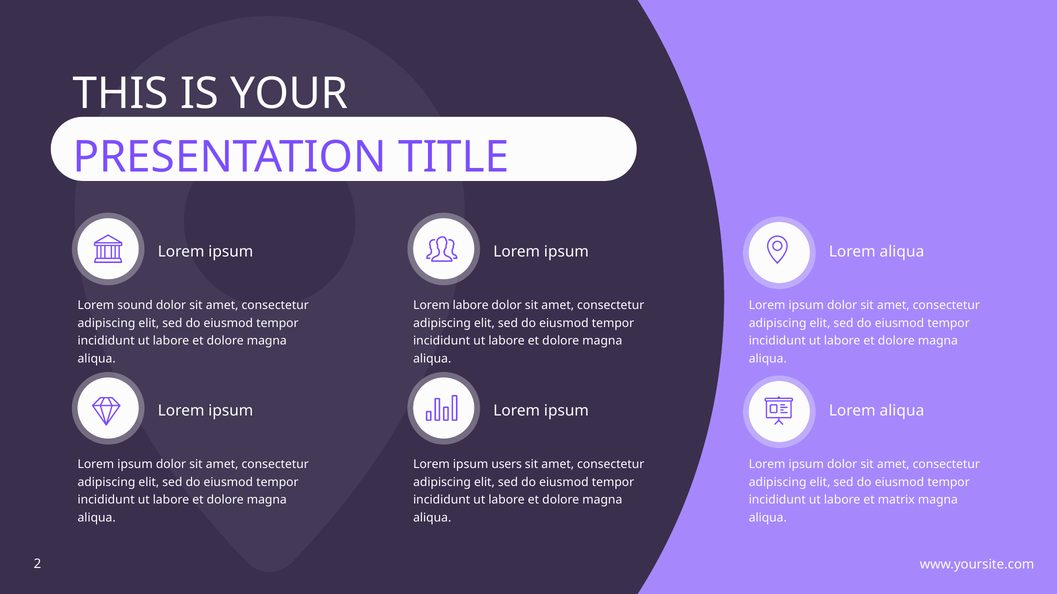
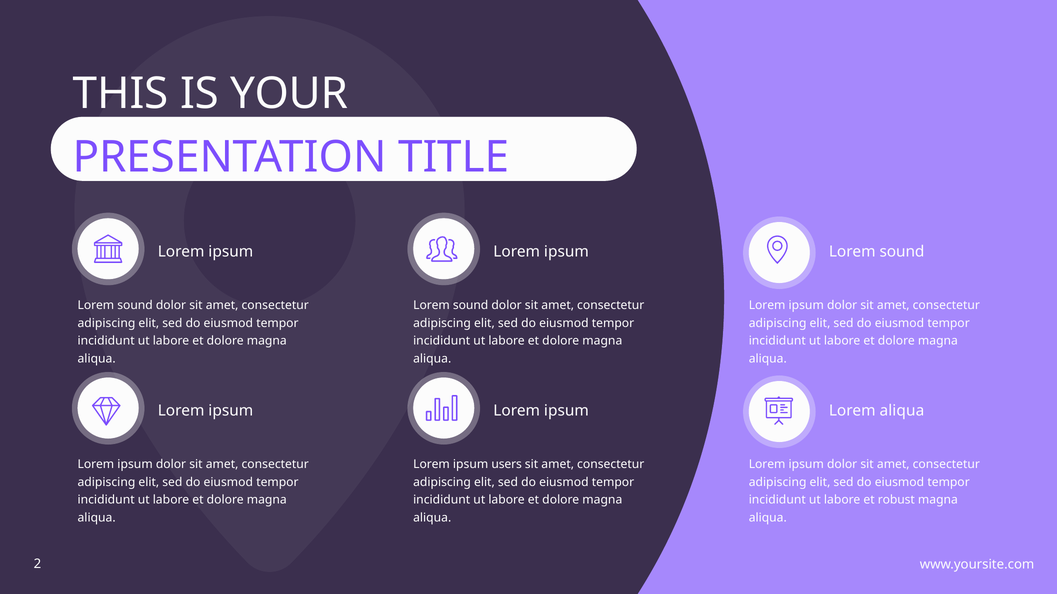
aliqua: aliqua -> sound (902, 252)
labore: labore -> sound (471, 306)
matrix: matrix -> robust (896, 500)
